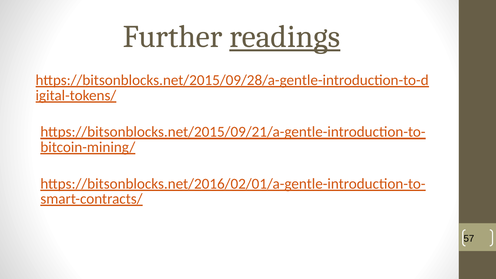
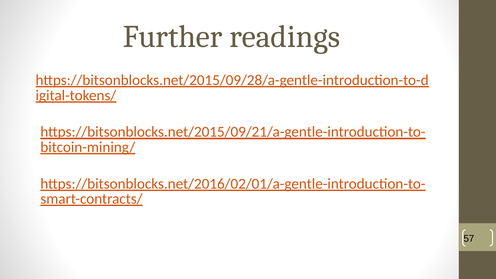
readings underline: present -> none (285, 37)
